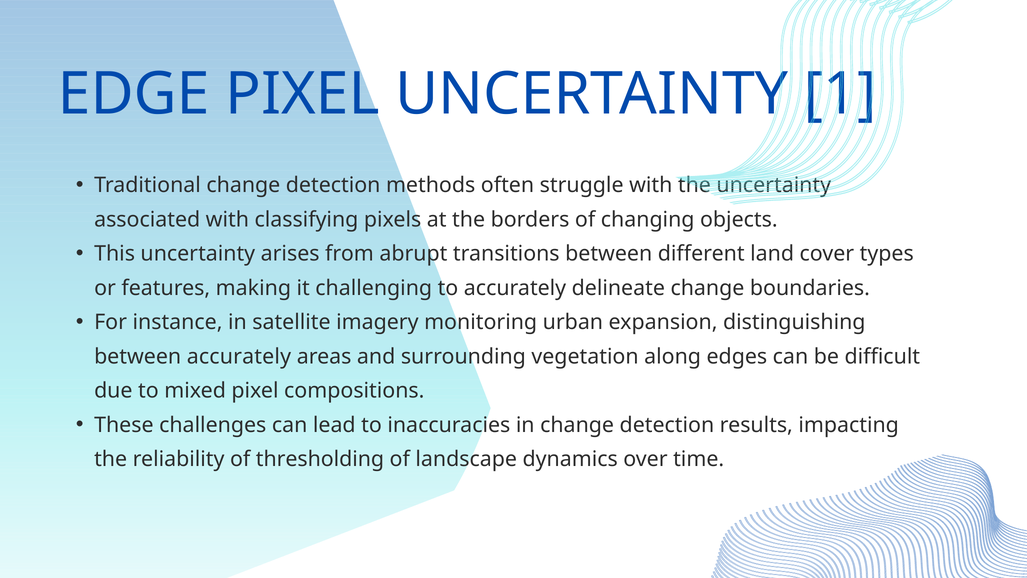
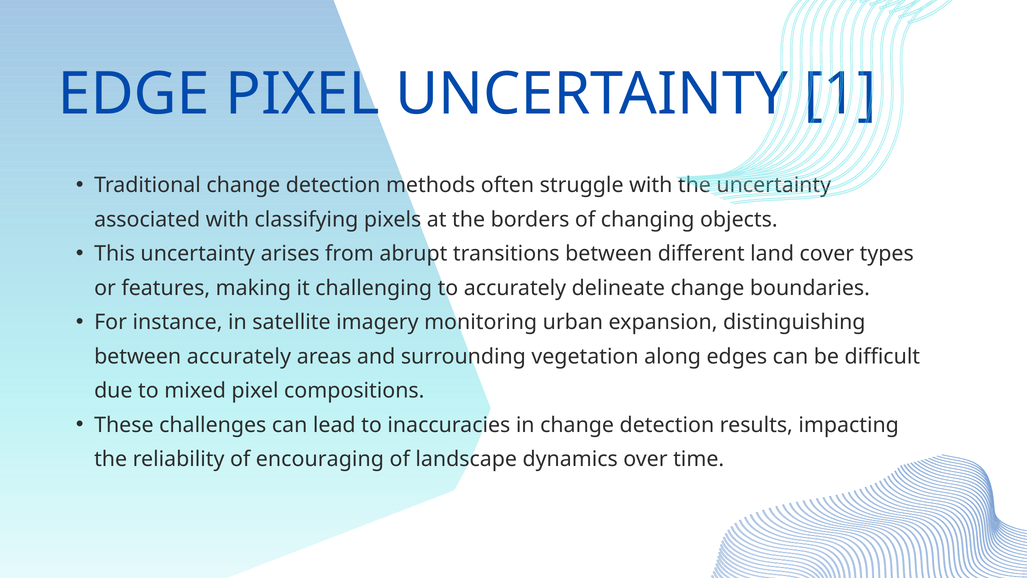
thresholding: thresholding -> encouraging (320, 459)
